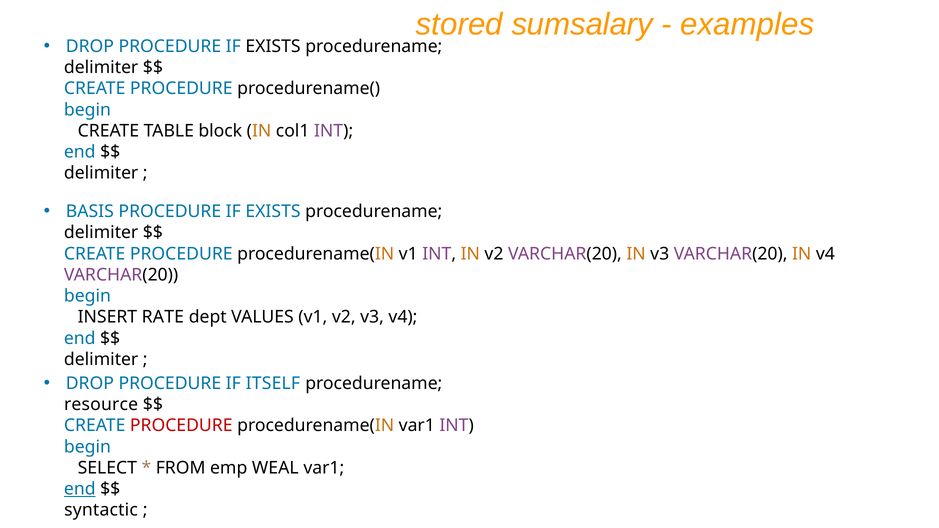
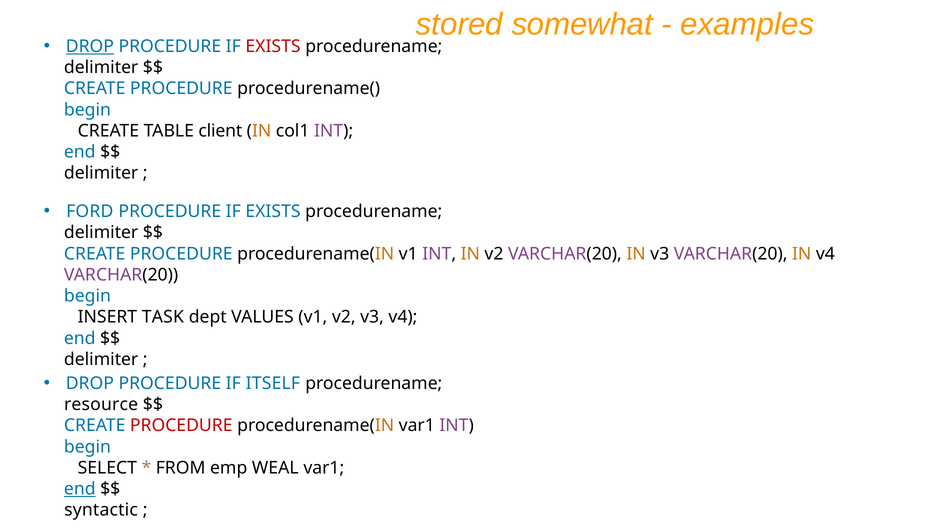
sumsalary: sumsalary -> somewhat (582, 24)
DROP underline: none -> present (90, 46)
EXISTS colour: black -> red (273, 46)
block: block -> client (220, 131)
BASIS: BASIS -> FORD (90, 212)
RATE: RATE -> TASK (163, 317)
